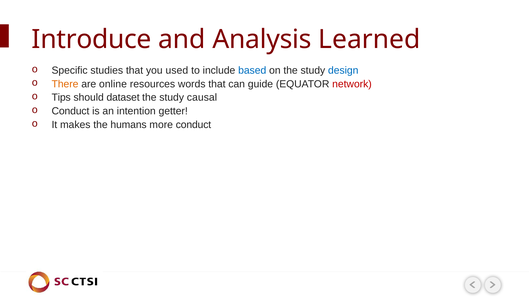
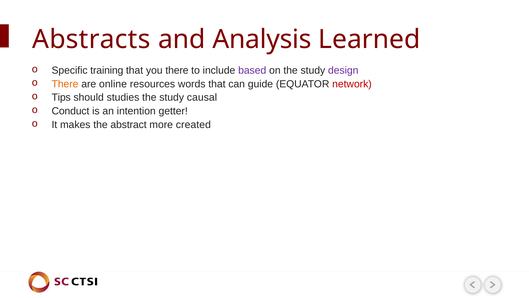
Introduce: Introduce -> Abstracts (91, 39)
studies: studies -> training (107, 70)
you used: used -> there (177, 70)
based colour: blue -> purple (252, 70)
design colour: blue -> purple (343, 70)
dataset: dataset -> studies (123, 97)
humans: humans -> abstract (129, 125)
more conduct: conduct -> created (193, 125)
